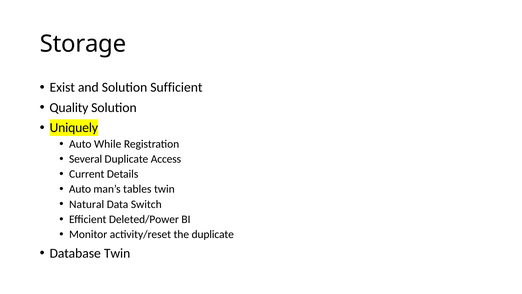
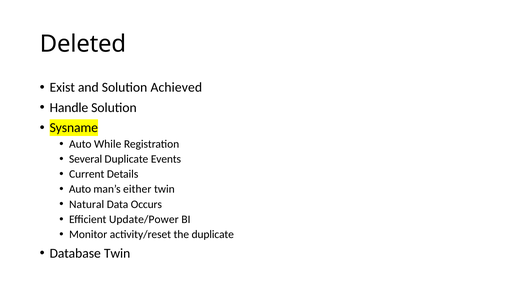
Storage: Storage -> Deleted (83, 44)
Sufficient: Sufficient -> Achieved (176, 87)
Quality: Quality -> Handle (69, 107)
Uniquely: Uniquely -> Sysname (74, 128)
Access: Access -> Events (166, 159)
tables: tables -> either (137, 189)
Switch: Switch -> Occurs (146, 204)
Deleted/Power: Deleted/Power -> Update/Power (144, 219)
